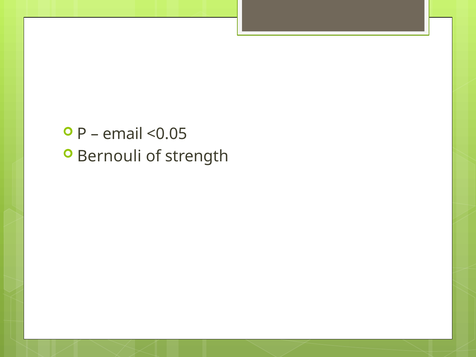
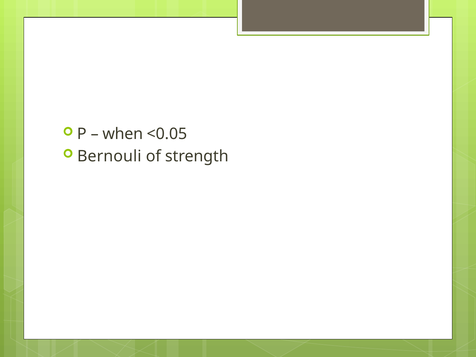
email: email -> when (123, 134)
